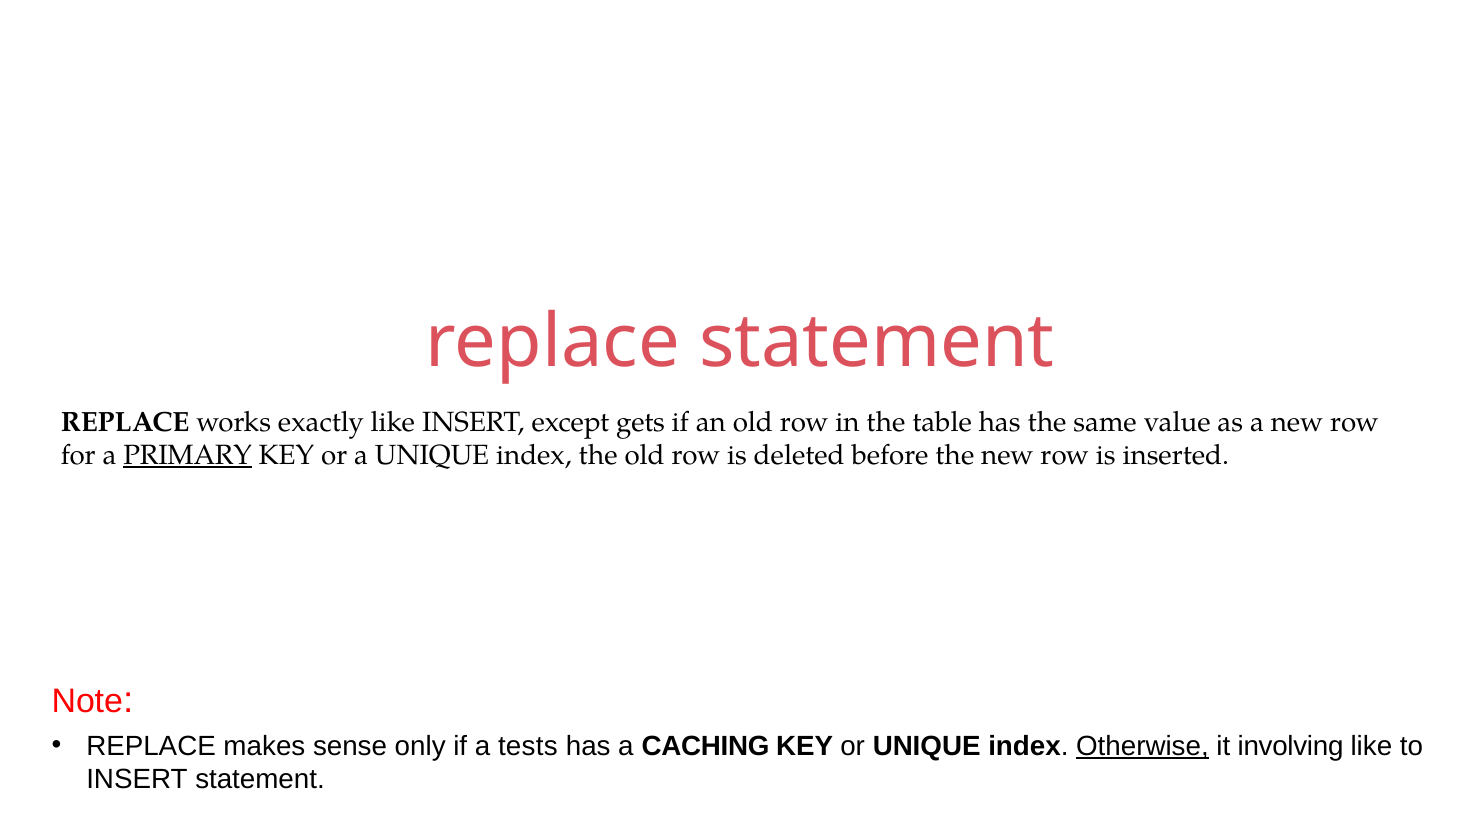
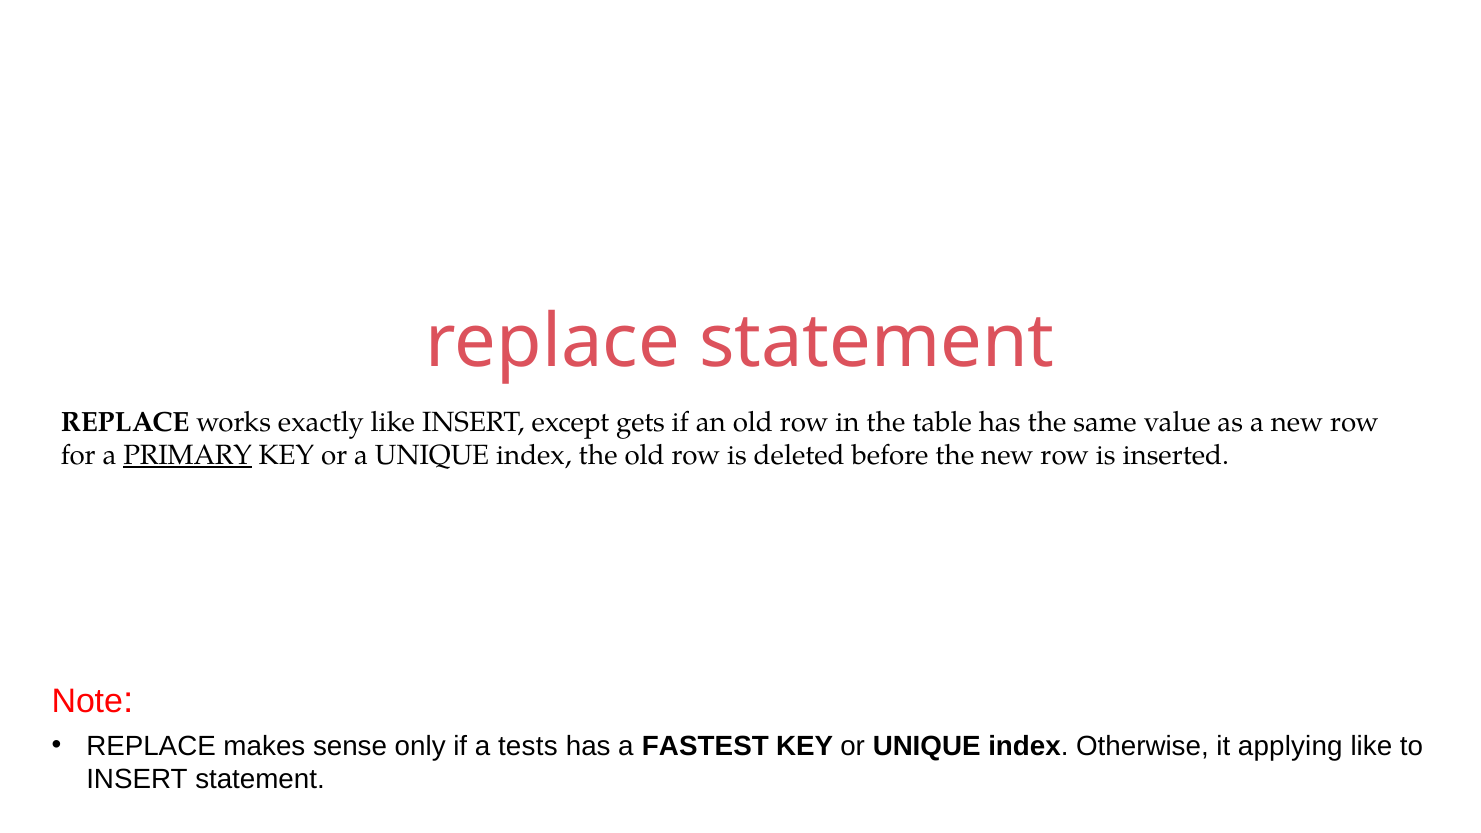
CACHING: CACHING -> FASTEST (705, 746)
Otherwise underline: present -> none (1142, 746)
involving: involving -> applying (1290, 746)
